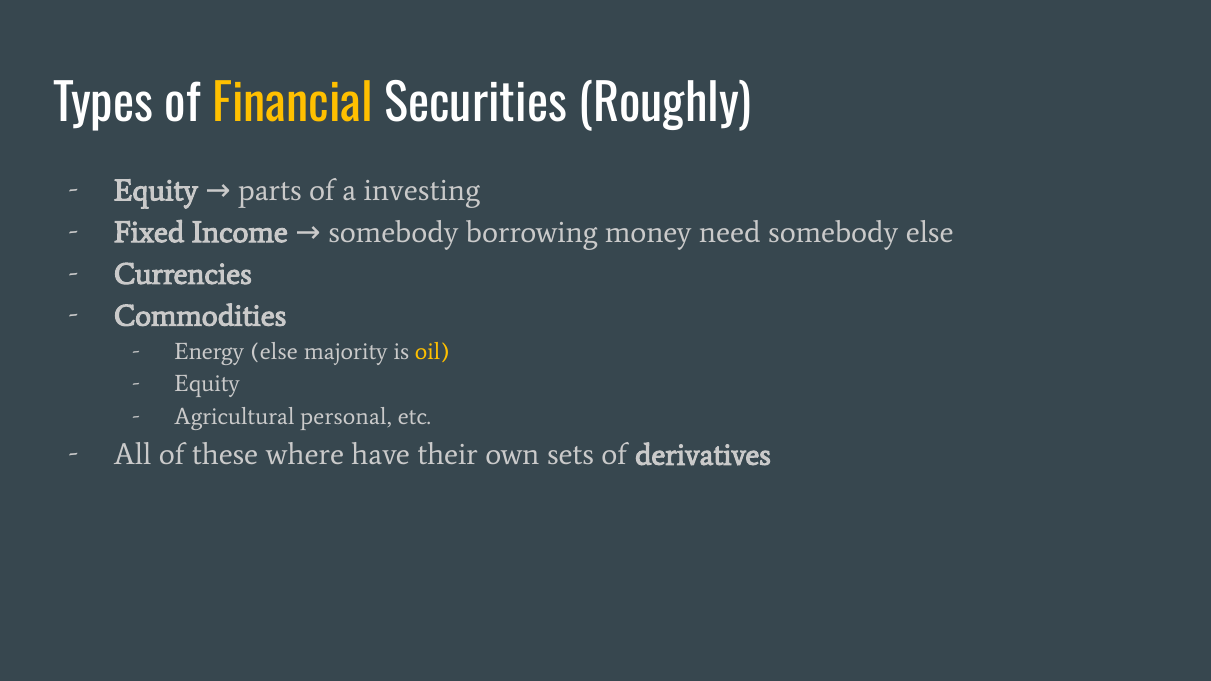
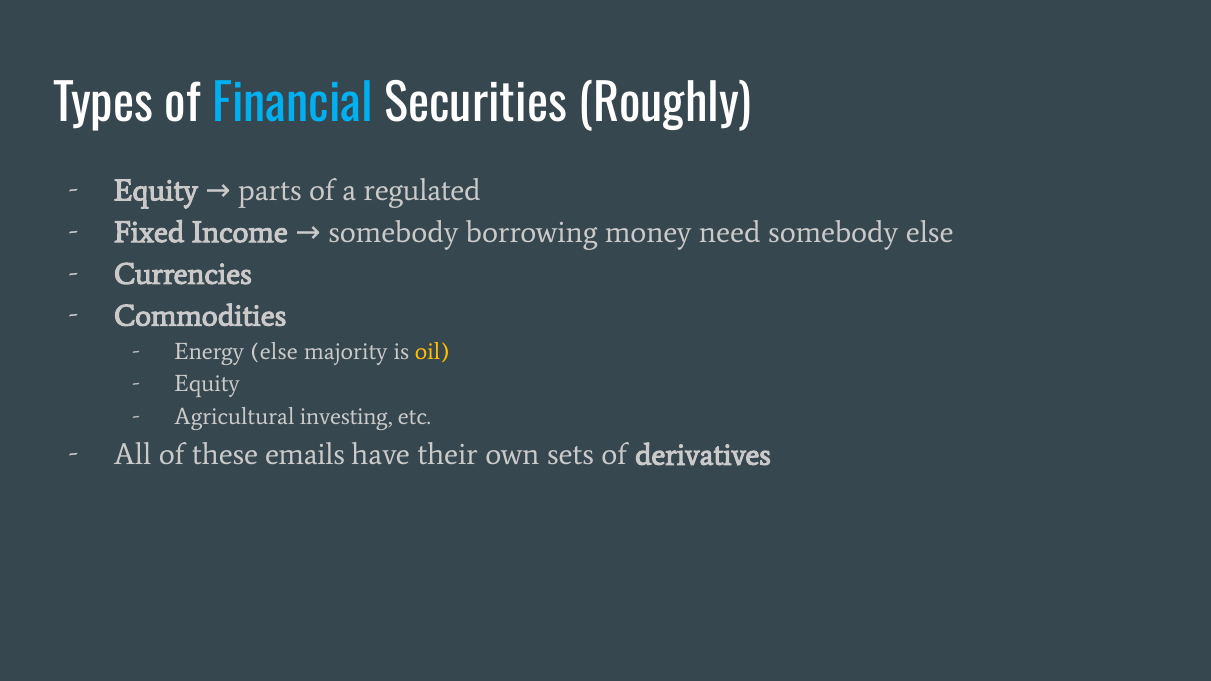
Financial colour: yellow -> light blue (293, 105)
investing: investing -> regulated (422, 190)
personal: personal -> investing (346, 417)
where: where -> emails (305, 455)
